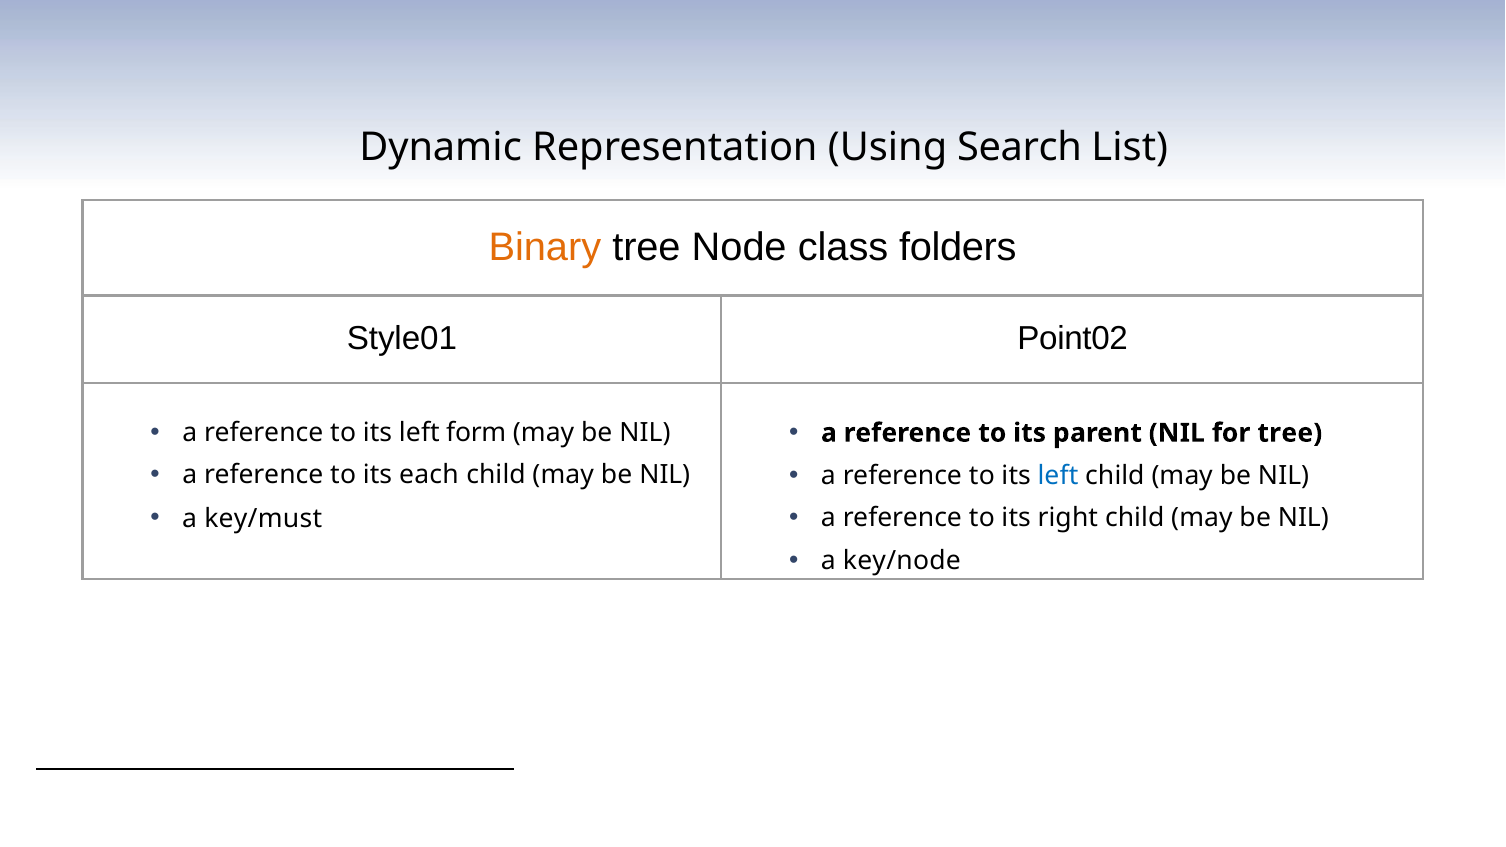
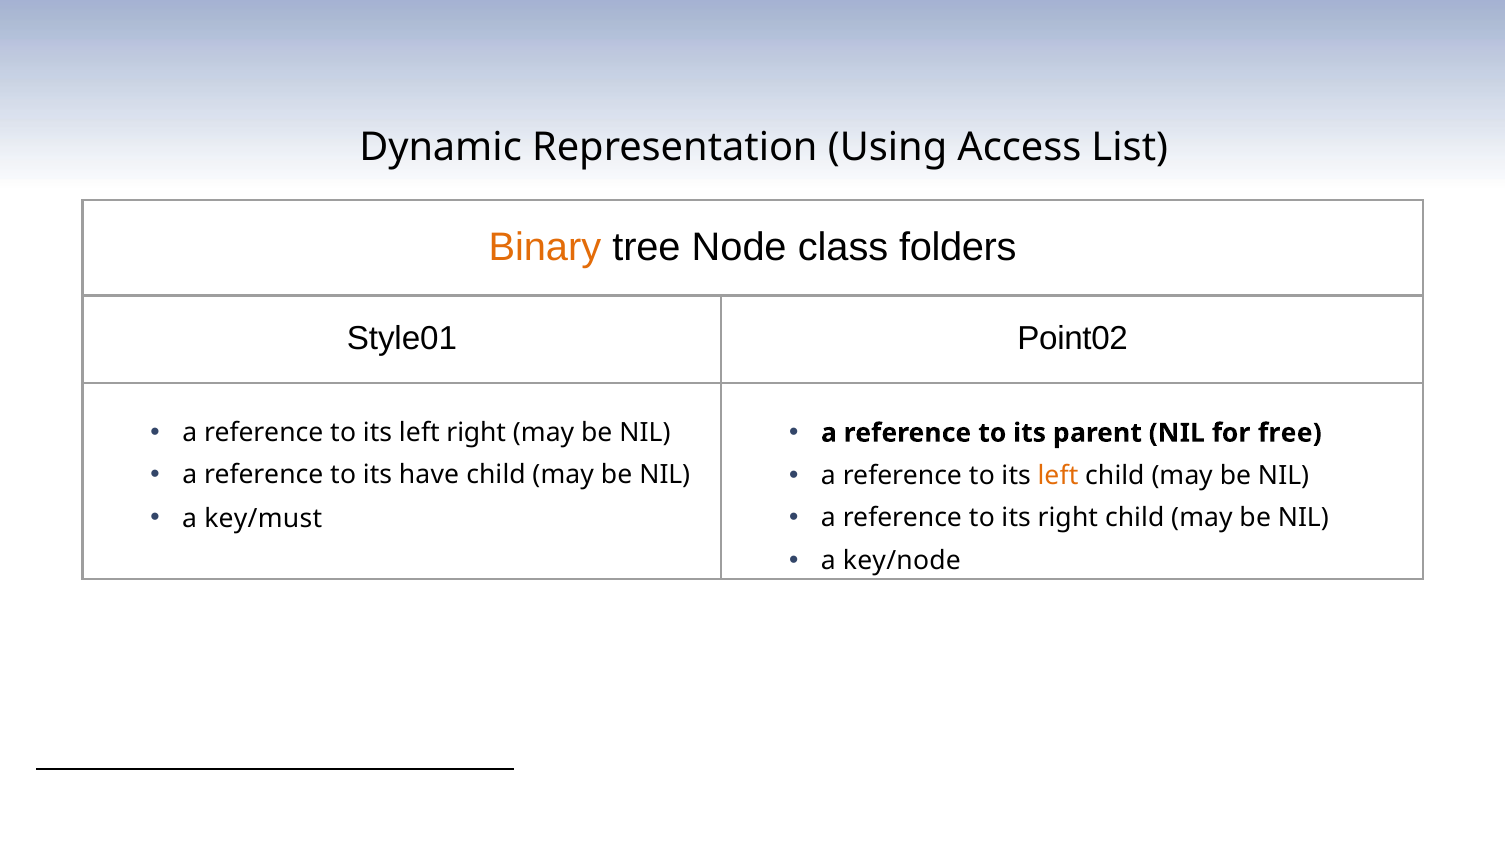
Search: Search -> Access (1019, 148)
left form: form -> right (476, 433)
for tree: tree -> free (1290, 433)
each: each -> have (429, 475)
left colour: blue -> orange (1058, 476)
